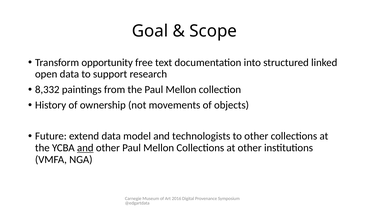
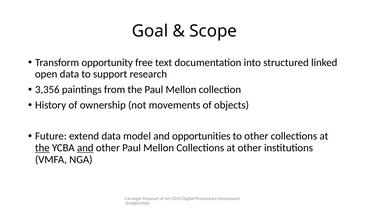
8,332: 8,332 -> 3,356 (47, 89)
technologists: technologists -> opportunities (201, 136)
the underline: none -> present (42, 148)
